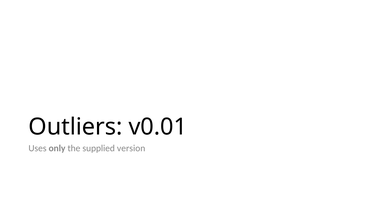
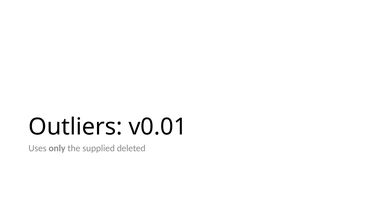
version: version -> deleted (131, 148)
